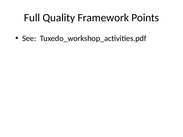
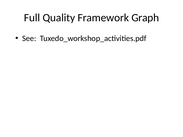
Points: Points -> Graph (145, 18)
